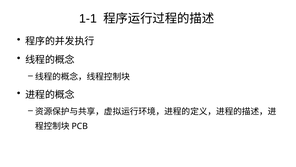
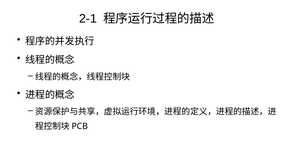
1-1: 1-1 -> 2-1 (88, 19)
